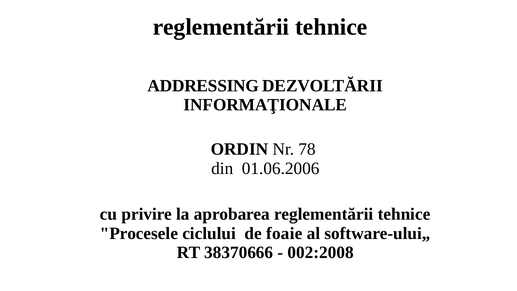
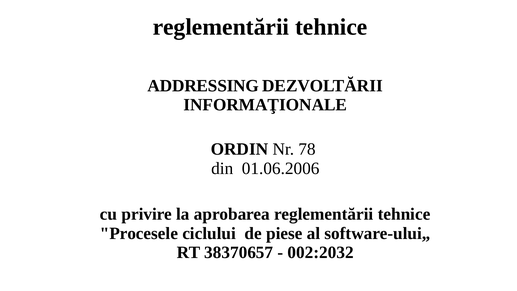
foaie: foaie -> piese (284, 233)
38370666: 38370666 -> 38370657 (239, 252)
002:2008: 002:2008 -> 002:2032 (321, 252)
